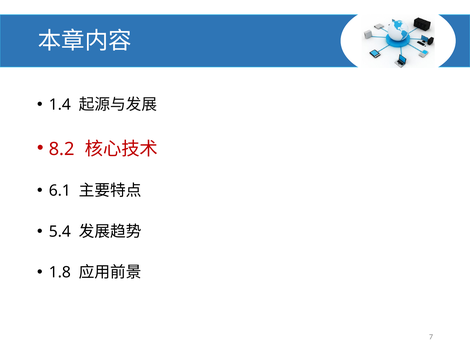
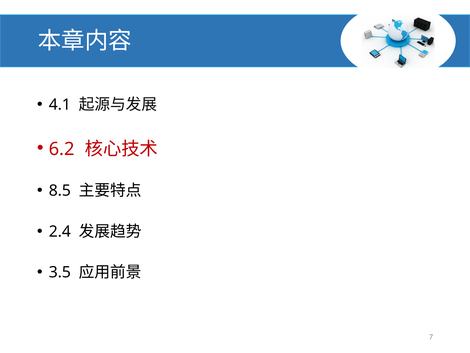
1.4: 1.4 -> 4.1 (60, 105)
8.2: 8.2 -> 6.2 (62, 149)
6.1: 6.1 -> 8.5 (60, 190)
5.4: 5.4 -> 2.4 (60, 231)
1.8: 1.8 -> 3.5 (60, 272)
